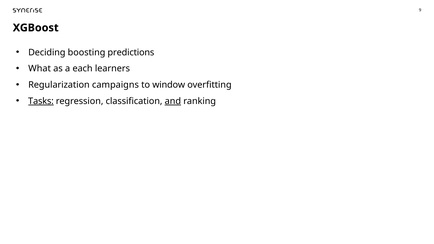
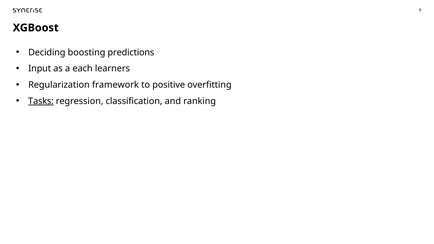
What: What -> Input (40, 69)
campaigns: campaigns -> framework (115, 85)
window: window -> positive (169, 85)
and underline: present -> none (173, 101)
